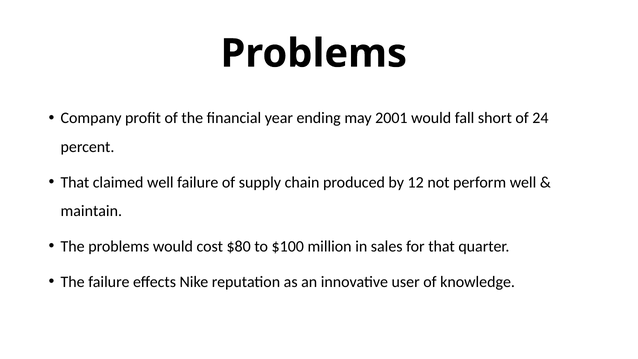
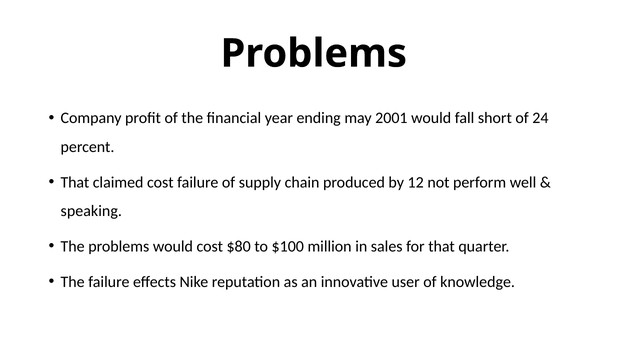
claimed well: well -> cost (160, 182)
maintain: maintain -> speaking (91, 211)
